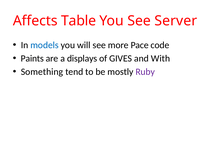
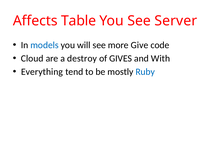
Pace: Pace -> Give (140, 45)
Paints: Paints -> Cloud (32, 58)
displays: displays -> destroy (82, 58)
Something: Something -> Everything (42, 72)
Ruby colour: purple -> blue (145, 72)
